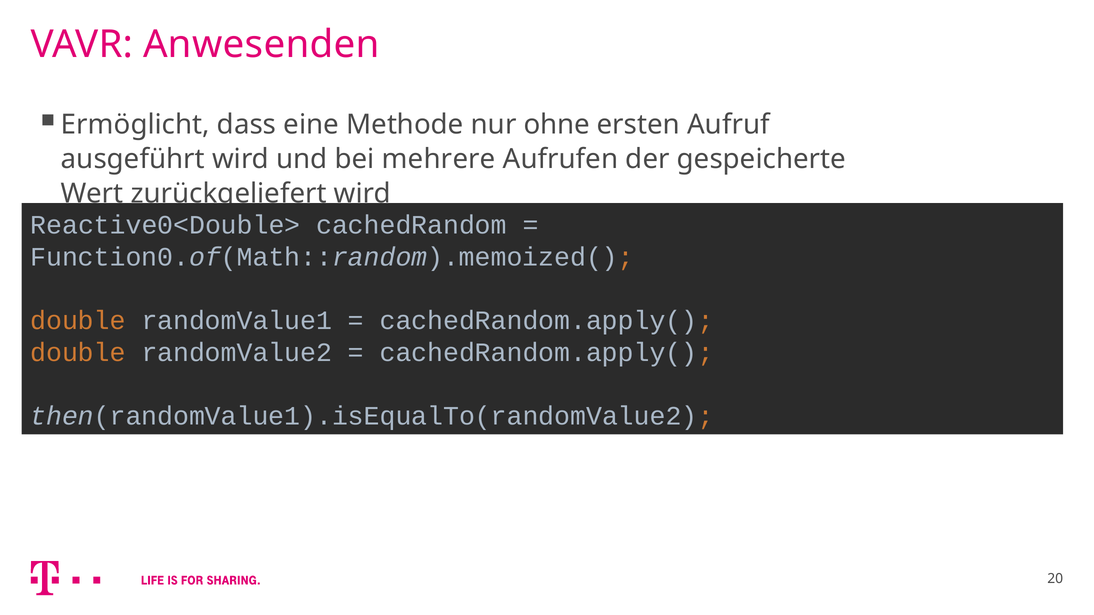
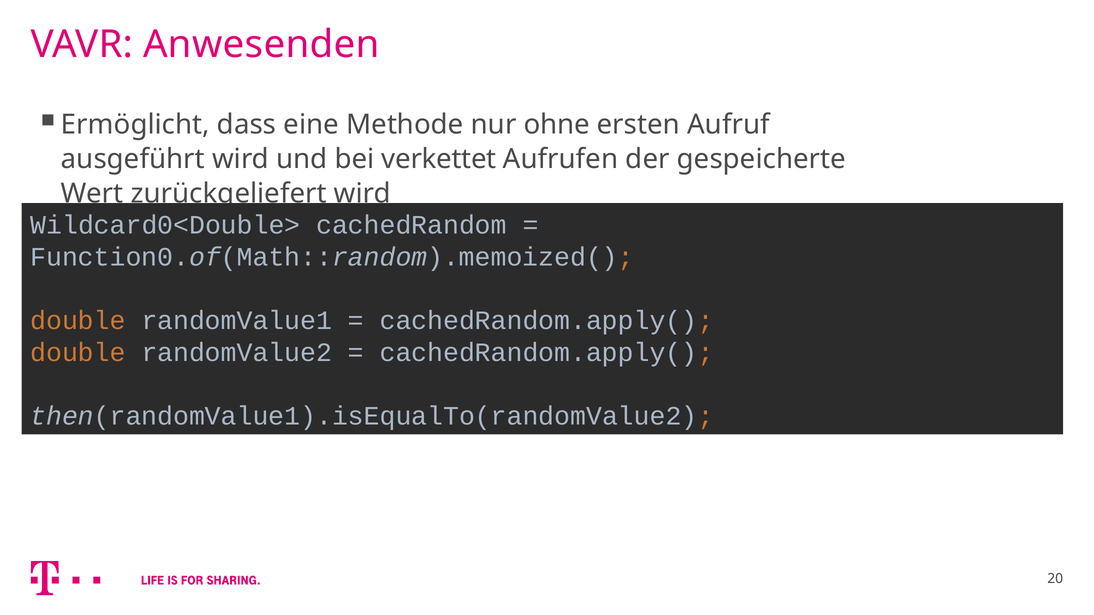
mehrere: mehrere -> verkettet (439, 159)
Reactive0<Double>: Reactive0<Double> -> Wildcard0<Double> (165, 225)
